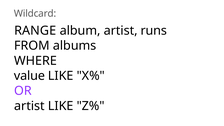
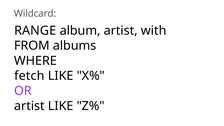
runs: runs -> with (154, 31)
value: value -> fetch (29, 76)
